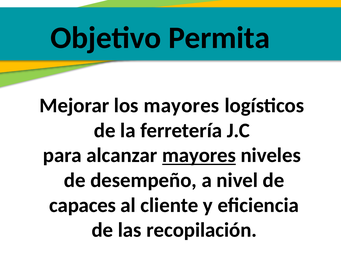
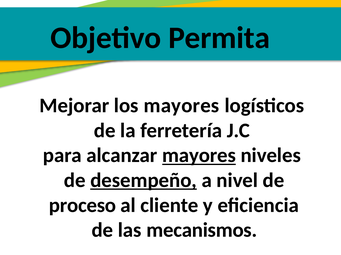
desempeño underline: none -> present (144, 181)
capaces: capaces -> proceso (83, 206)
recopilación: recopilación -> mecanismos (202, 231)
